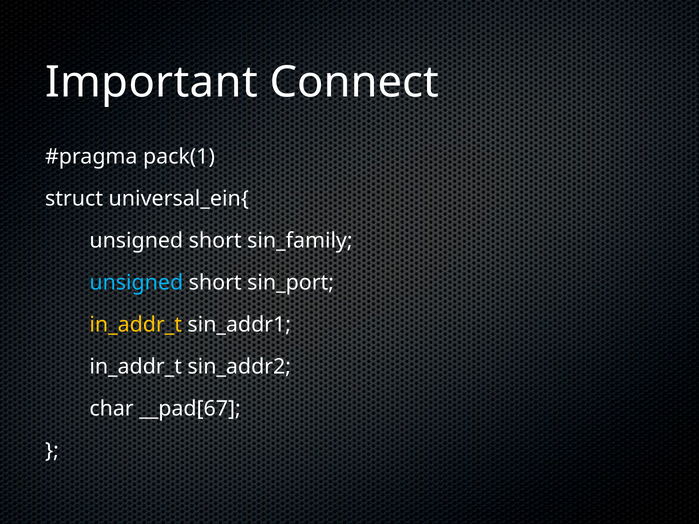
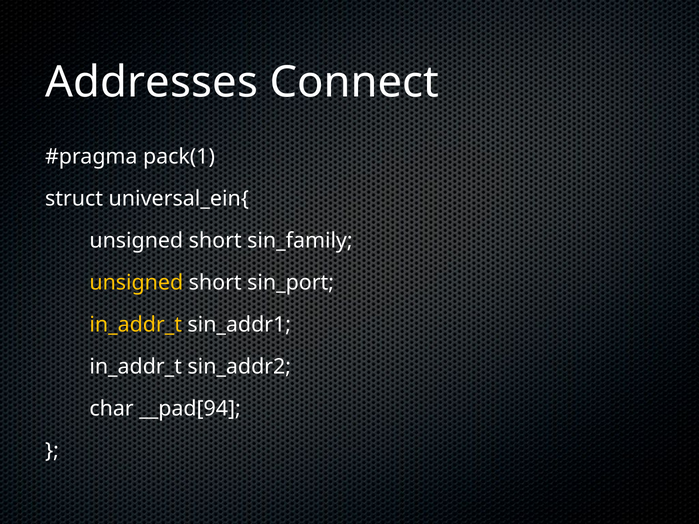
Important: Important -> Addresses (152, 82)
unsigned colour: light blue -> yellow (136, 283)
__pad[67: __pad[67 -> __pad[94 (190, 409)
